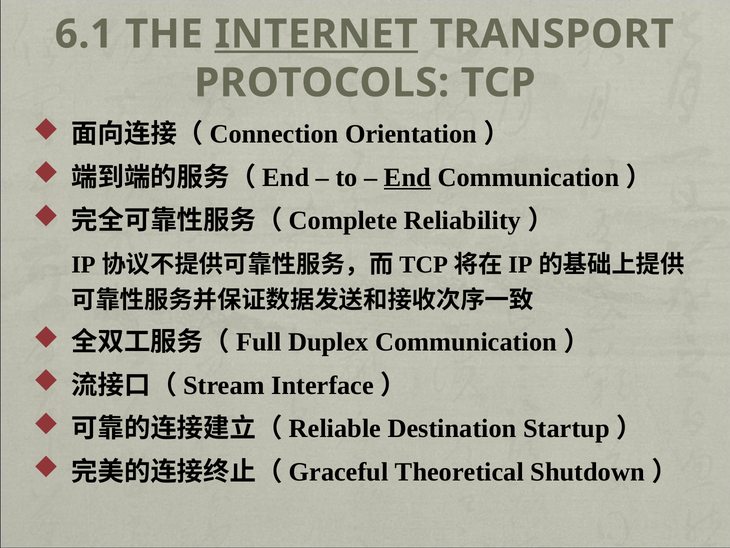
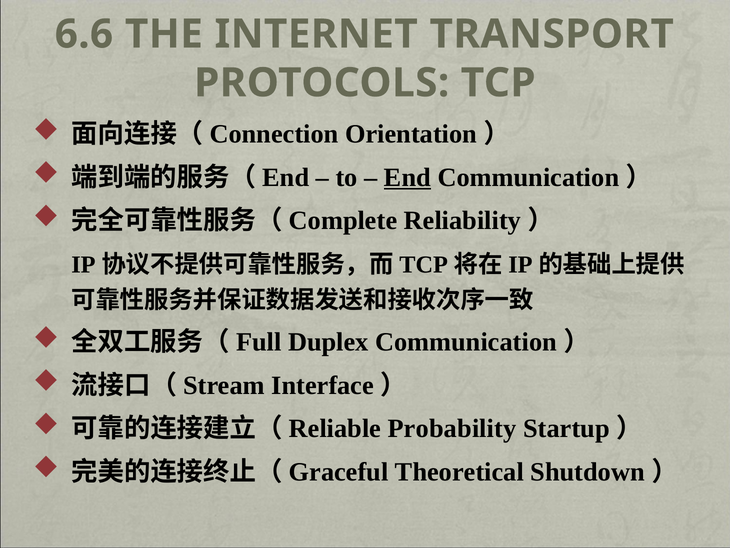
6.1: 6.1 -> 6.6 (84, 34)
INTERNET underline: present -> none (316, 34)
Destination: Destination -> Probability (452, 428)
